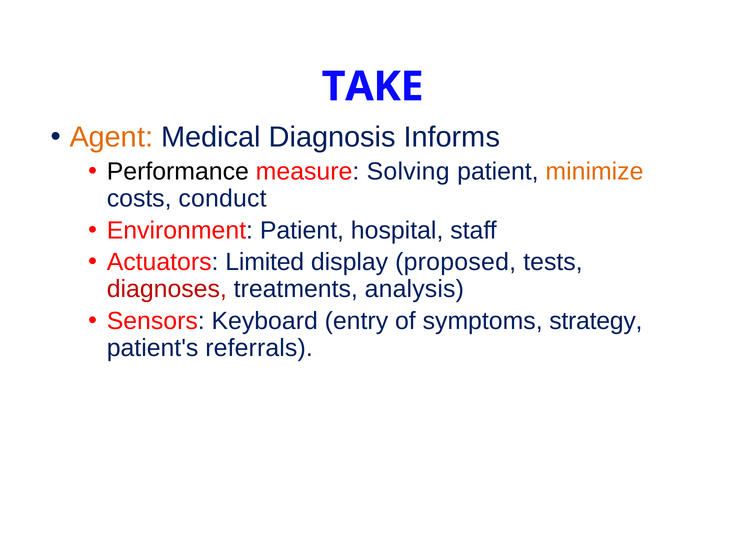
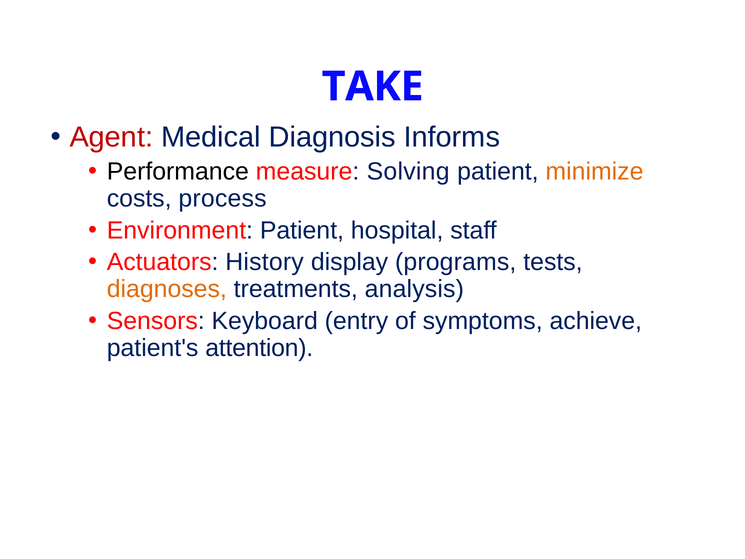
Agent colour: orange -> red (111, 137)
conduct: conduct -> process (222, 198)
Limited: Limited -> History (265, 262)
proposed: proposed -> programs (456, 262)
diagnoses colour: red -> orange (167, 289)
strategy: strategy -> achieve (596, 321)
referrals: referrals -> attention (259, 348)
